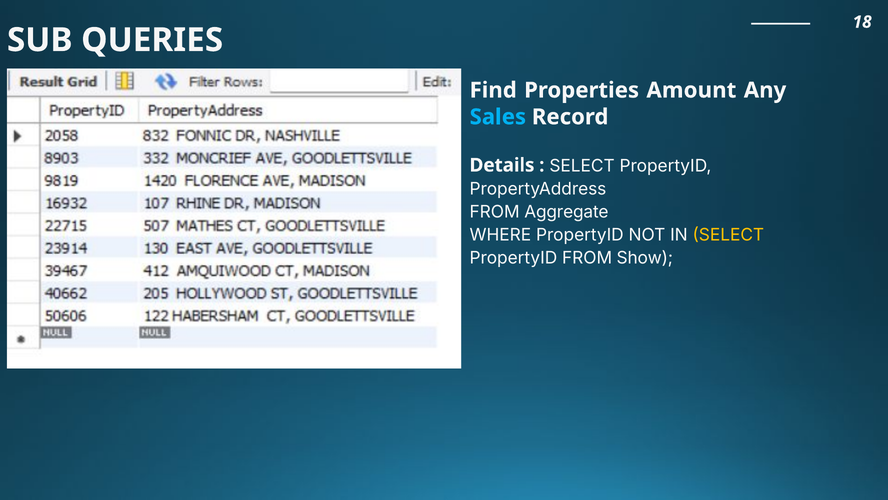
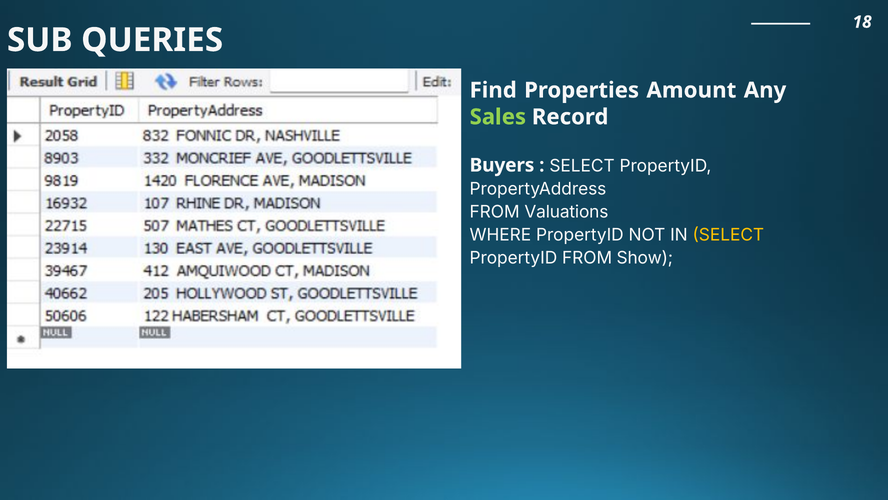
Sales colour: light blue -> light green (498, 117)
Details: Details -> Buyers (502, 165)
Aggregate: Aggregate -> Valuations (566, 212)
